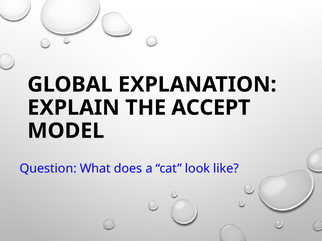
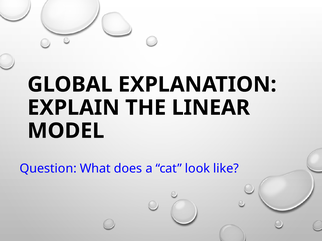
ACCEPT: ACCEPT -> LINEAR (211, 108)
